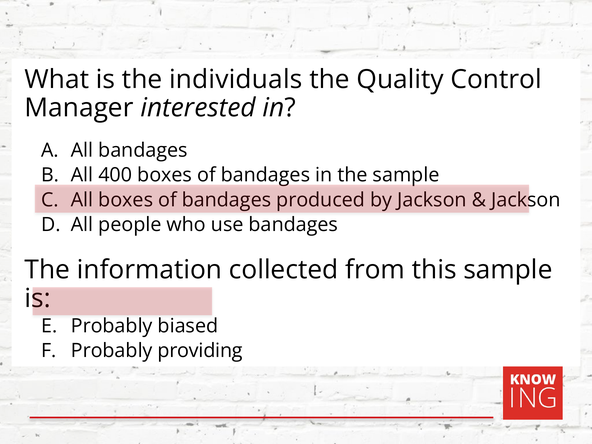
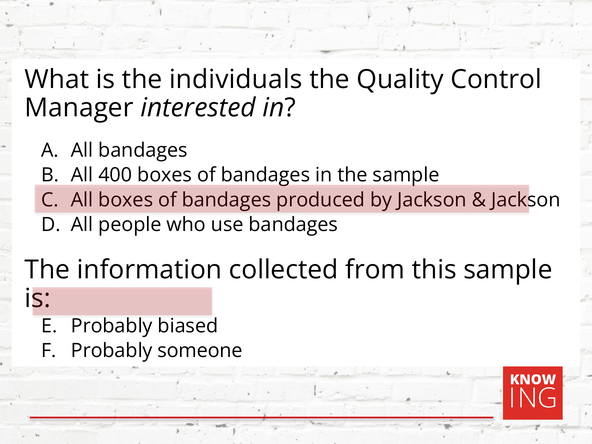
providing: providing -> someone (200, 351)
